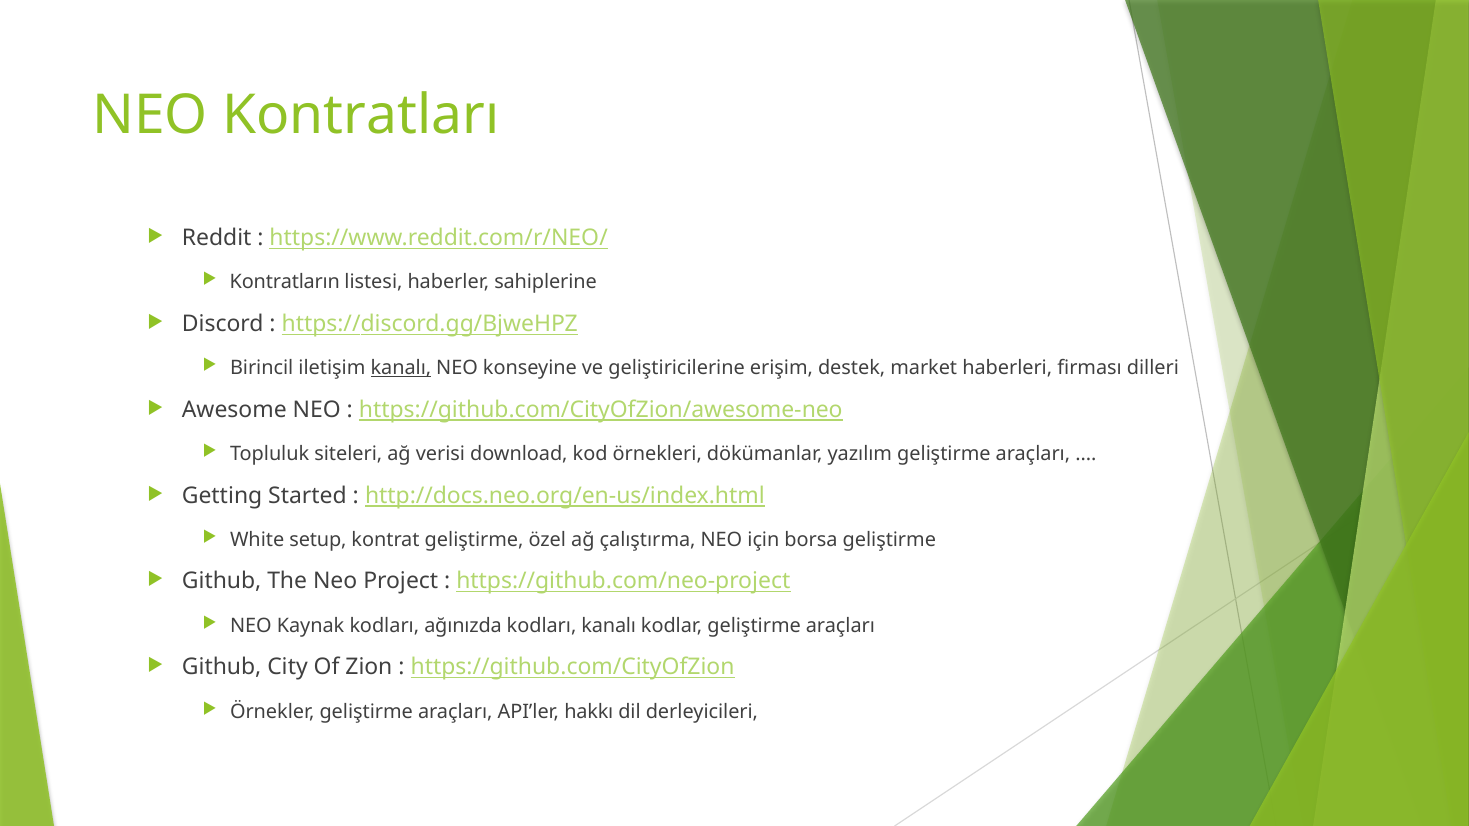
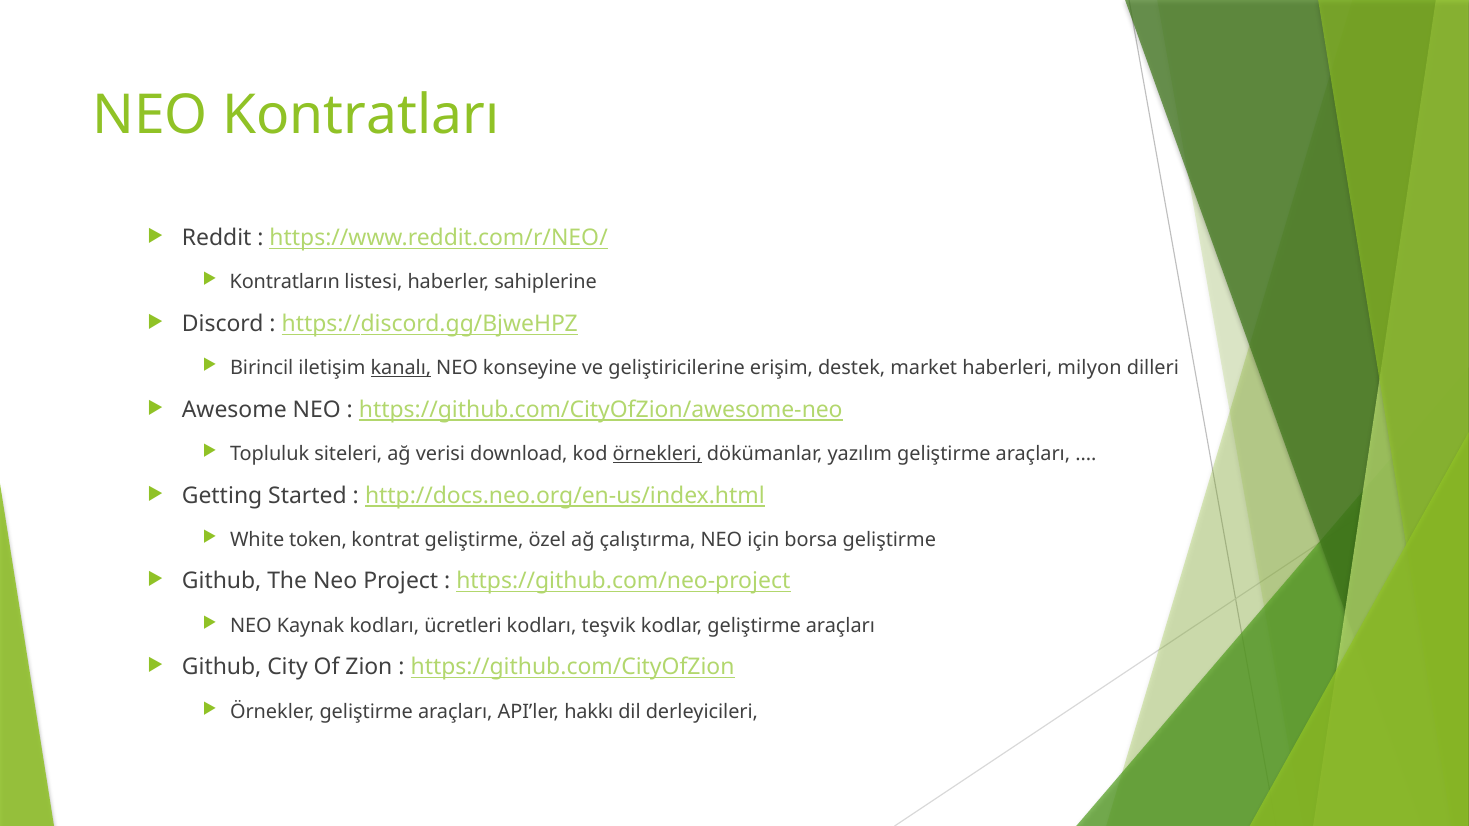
firması: firması -> milyon (1089, 368)
örnekleri underline: none -> present (657, 454)
setup: setup -> token (318, 540)
ağınızda: ağınızda -> ücretleri (463, 626)
kodları kanalı: kanalı -> teşvik (609, 626)
